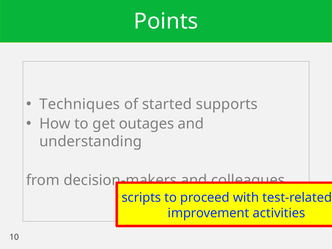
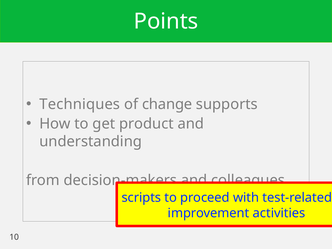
started: started -> change (167, 104)
outages: outages -> product (146, 124)
